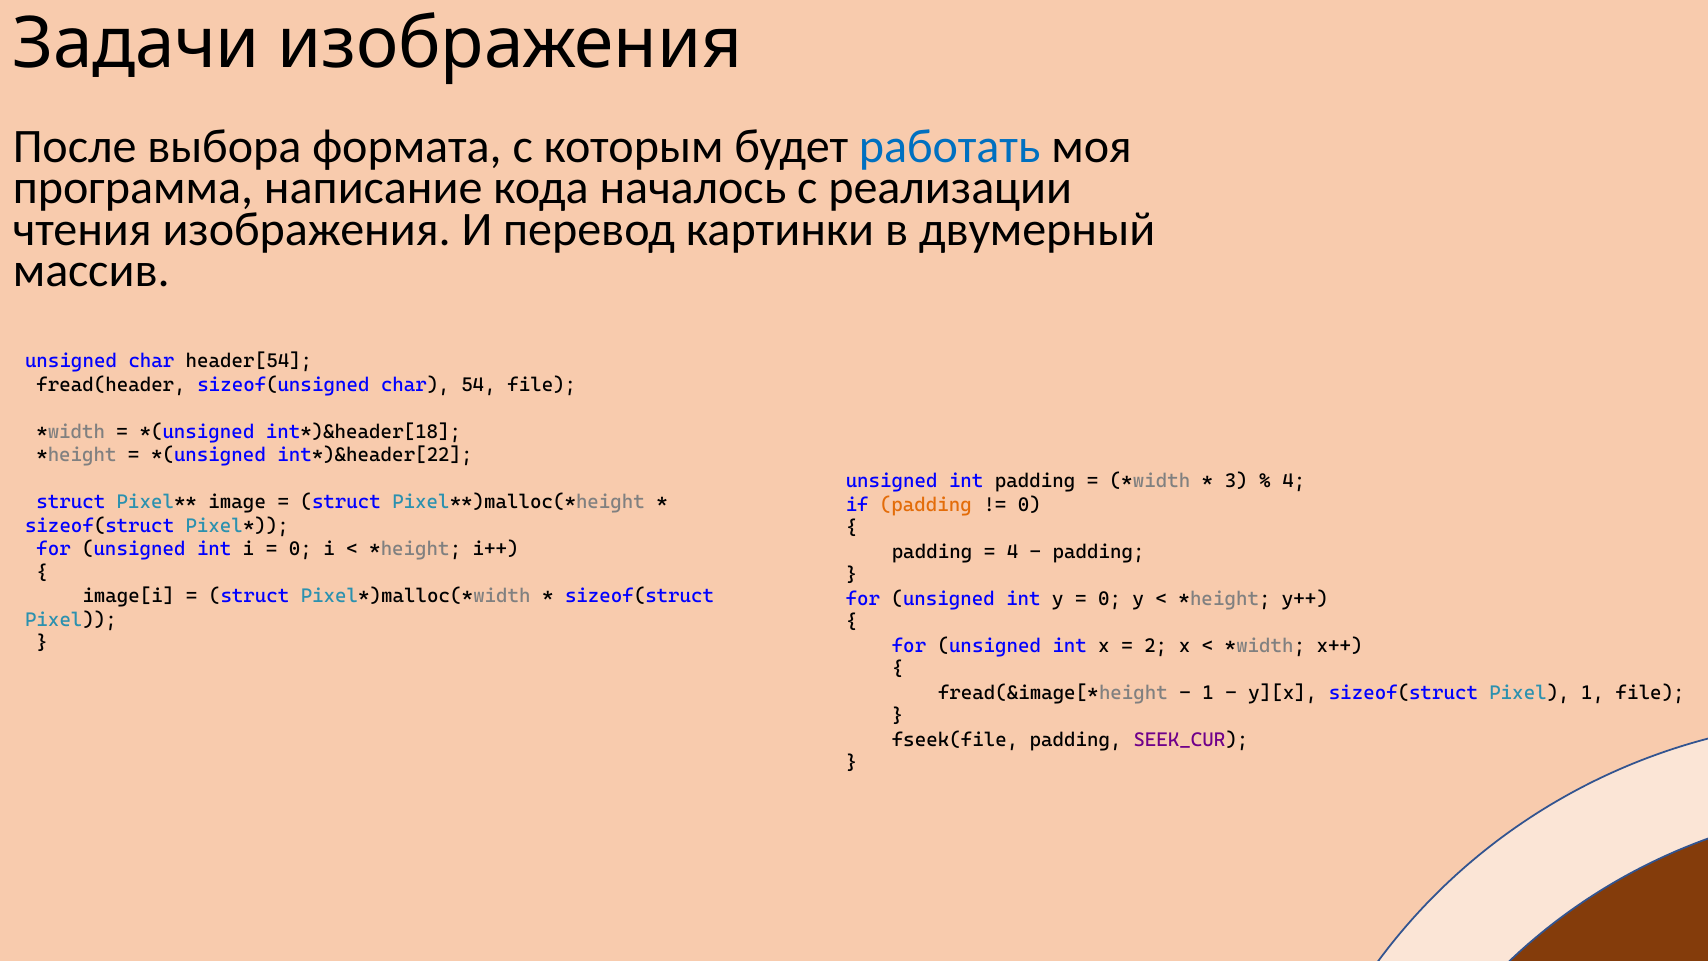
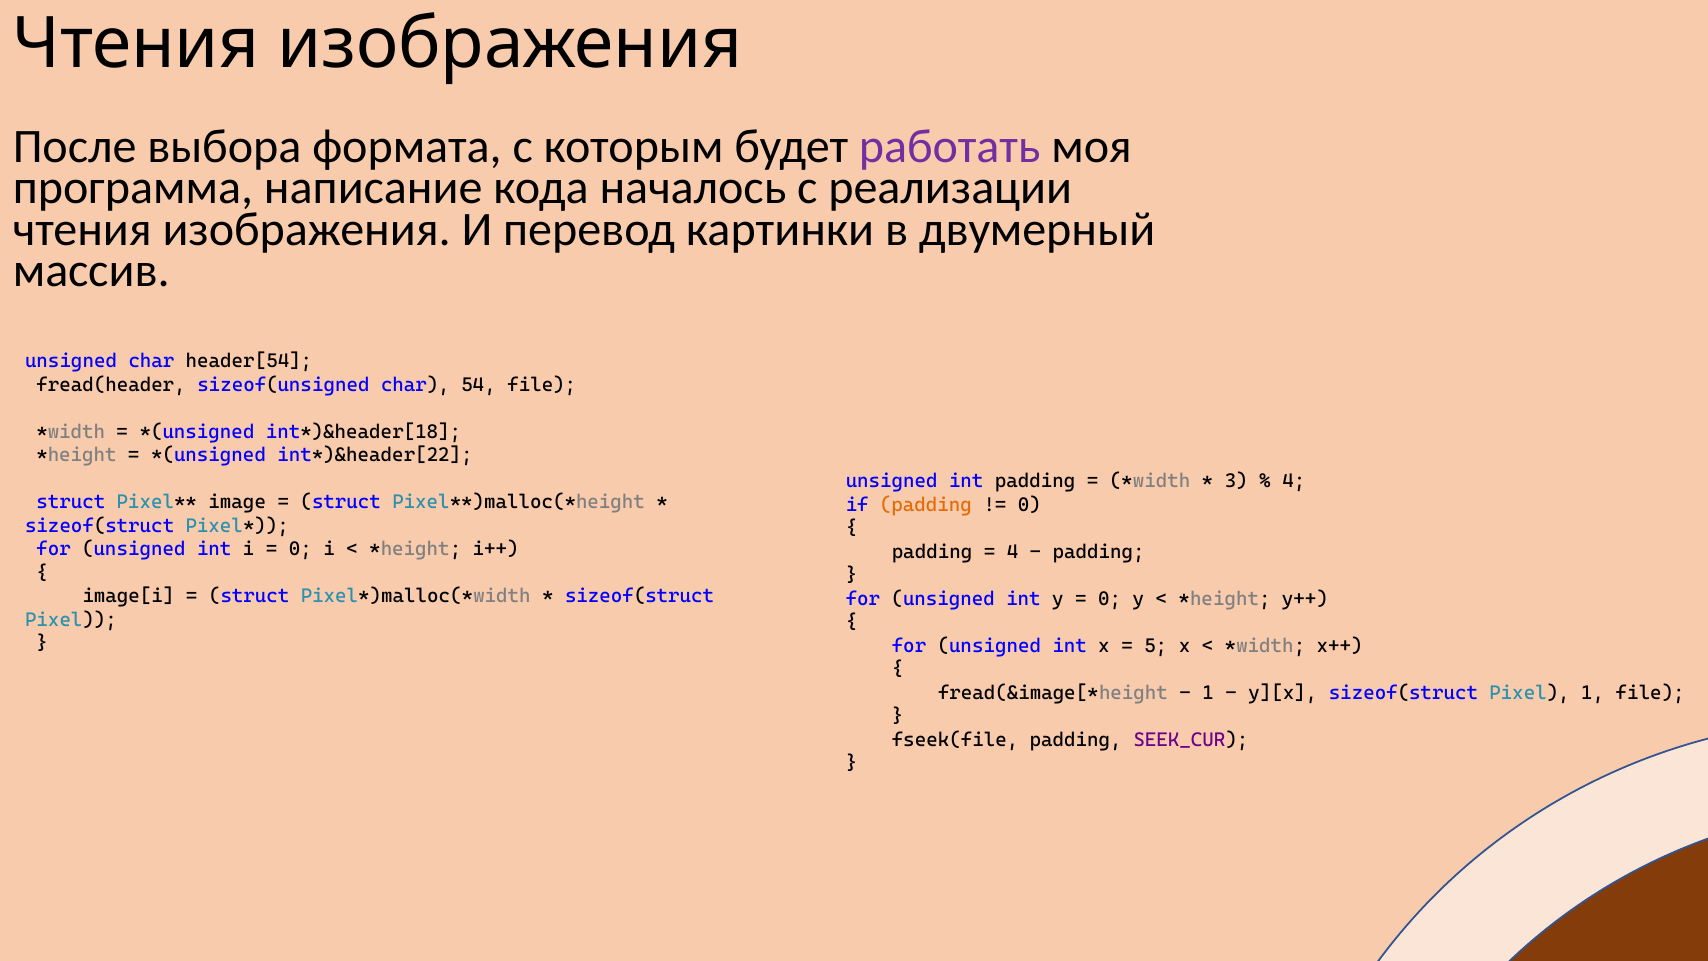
Задачи: Задачи -> Чтения (136, 44)
работать colour: blue -> purple (950, 146)
2: 2 -> 5 (1156, 646)
